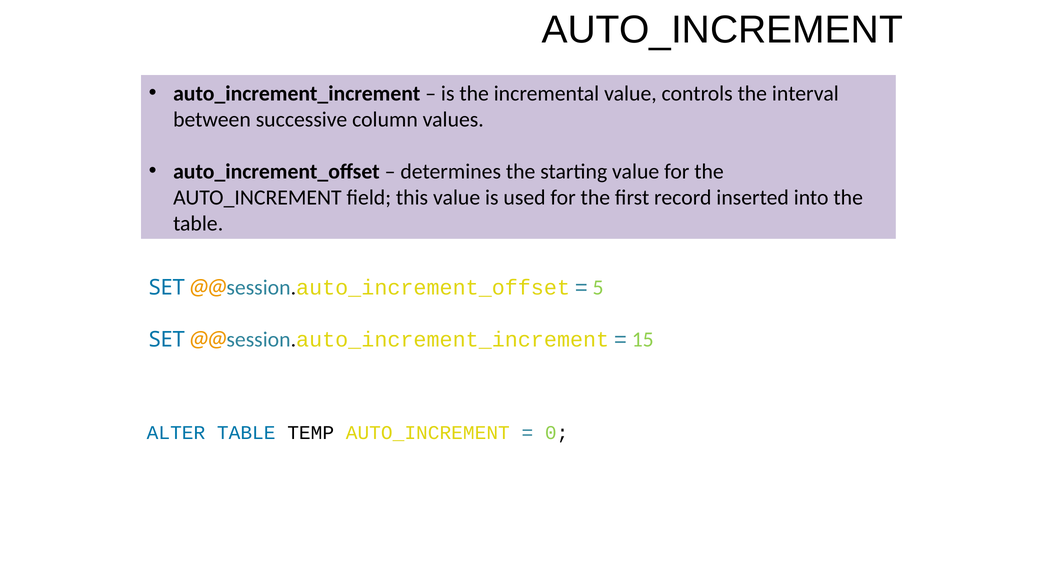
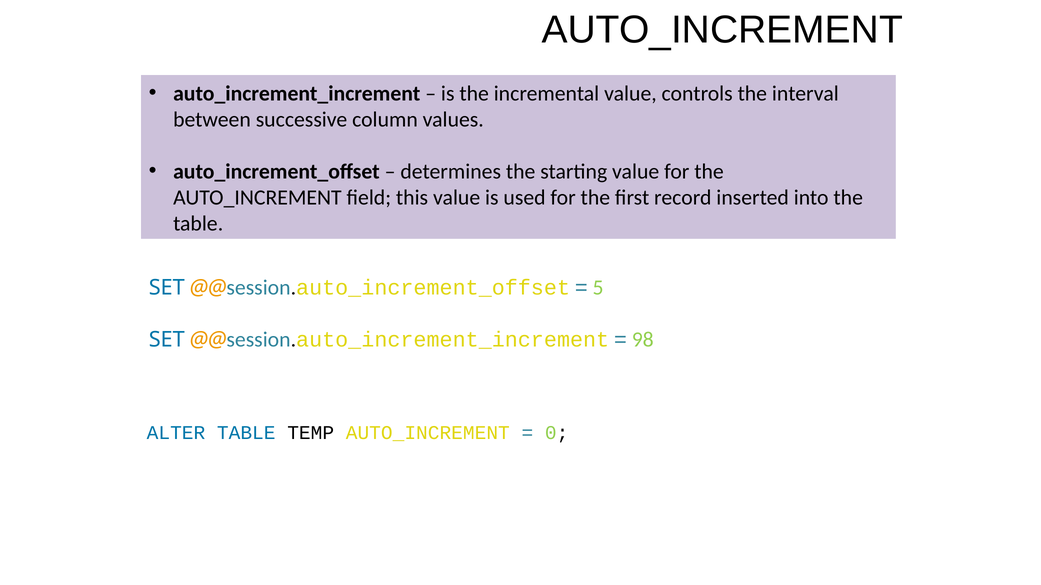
15: 15 -> 98 (643, 340)
